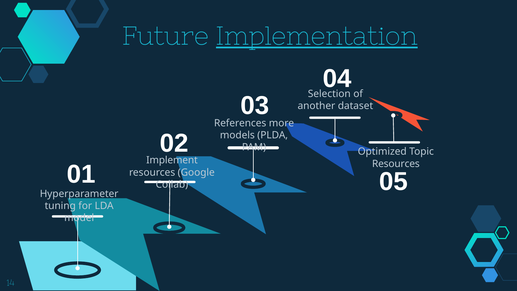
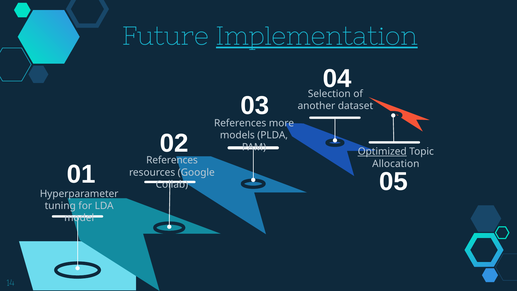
Optimized underline: none -> present (382, 152)
Resources: Resources -> Allocation (396, 164)
01 Implement: Implement -> References (172, 160)
